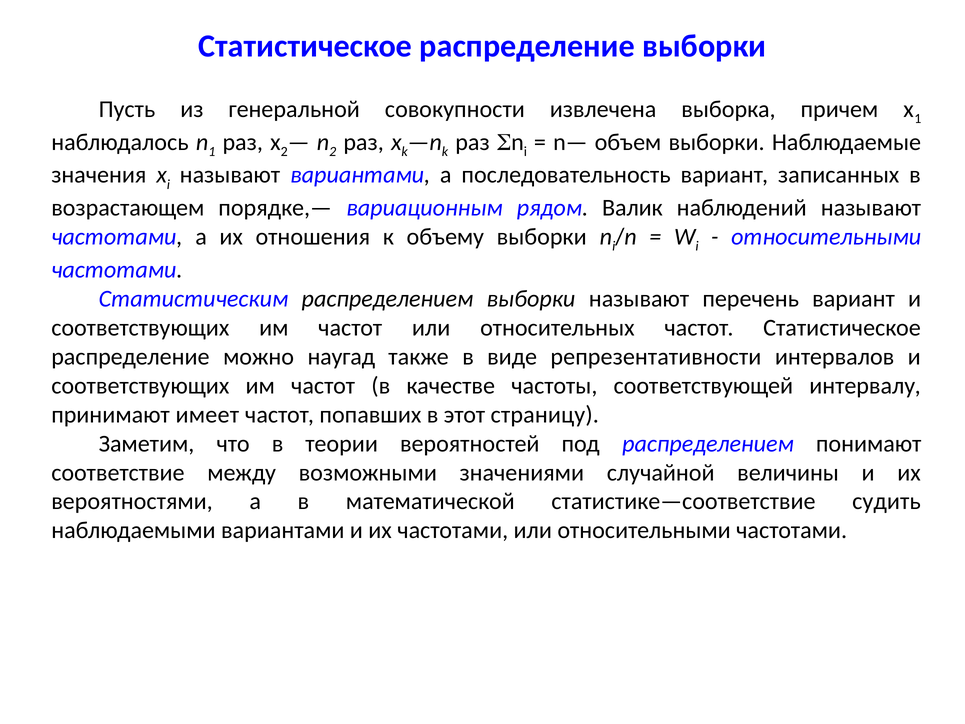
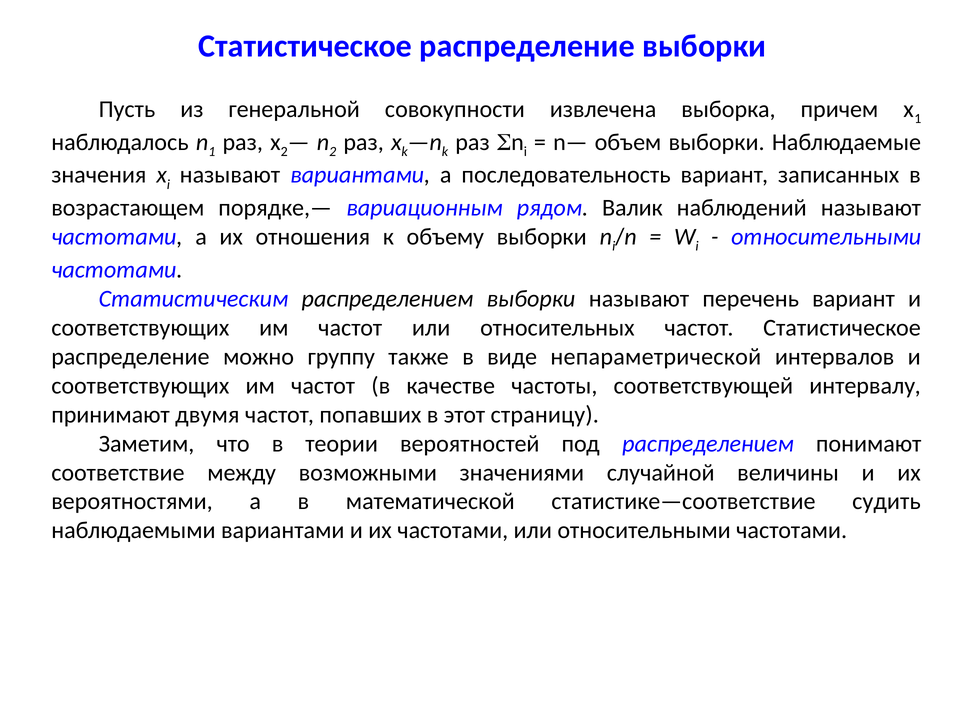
наугад: наугад -> группу (341, 357)
репрезентативности: репрезентативности -> непараметрической (656, 357)
имеет: имеет -> двумя (207, 414)
